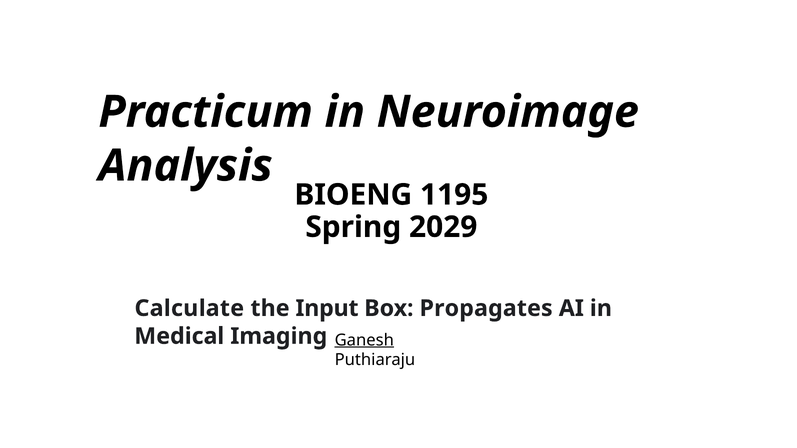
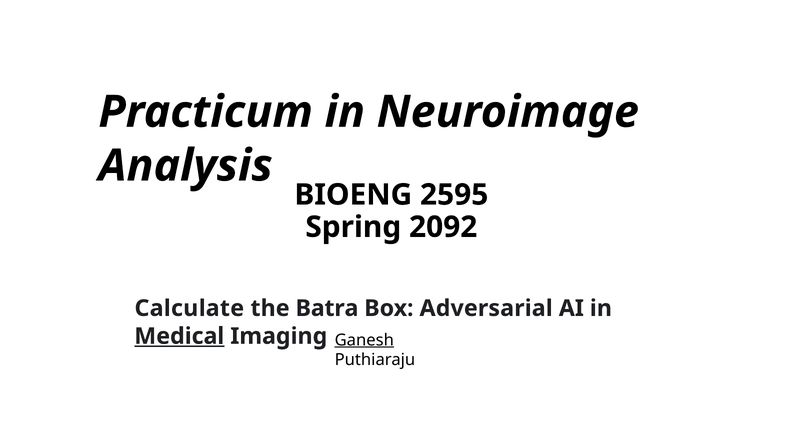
1195: 1195 -> 2595 (454, 195)
2029: 2029 -> 2092 (443, 227)
Input: Input -> Batra (327, 308)
Propagates: Propagates -> Adversarial (486, 308)
Medical underline: none -> present (179, 336)
